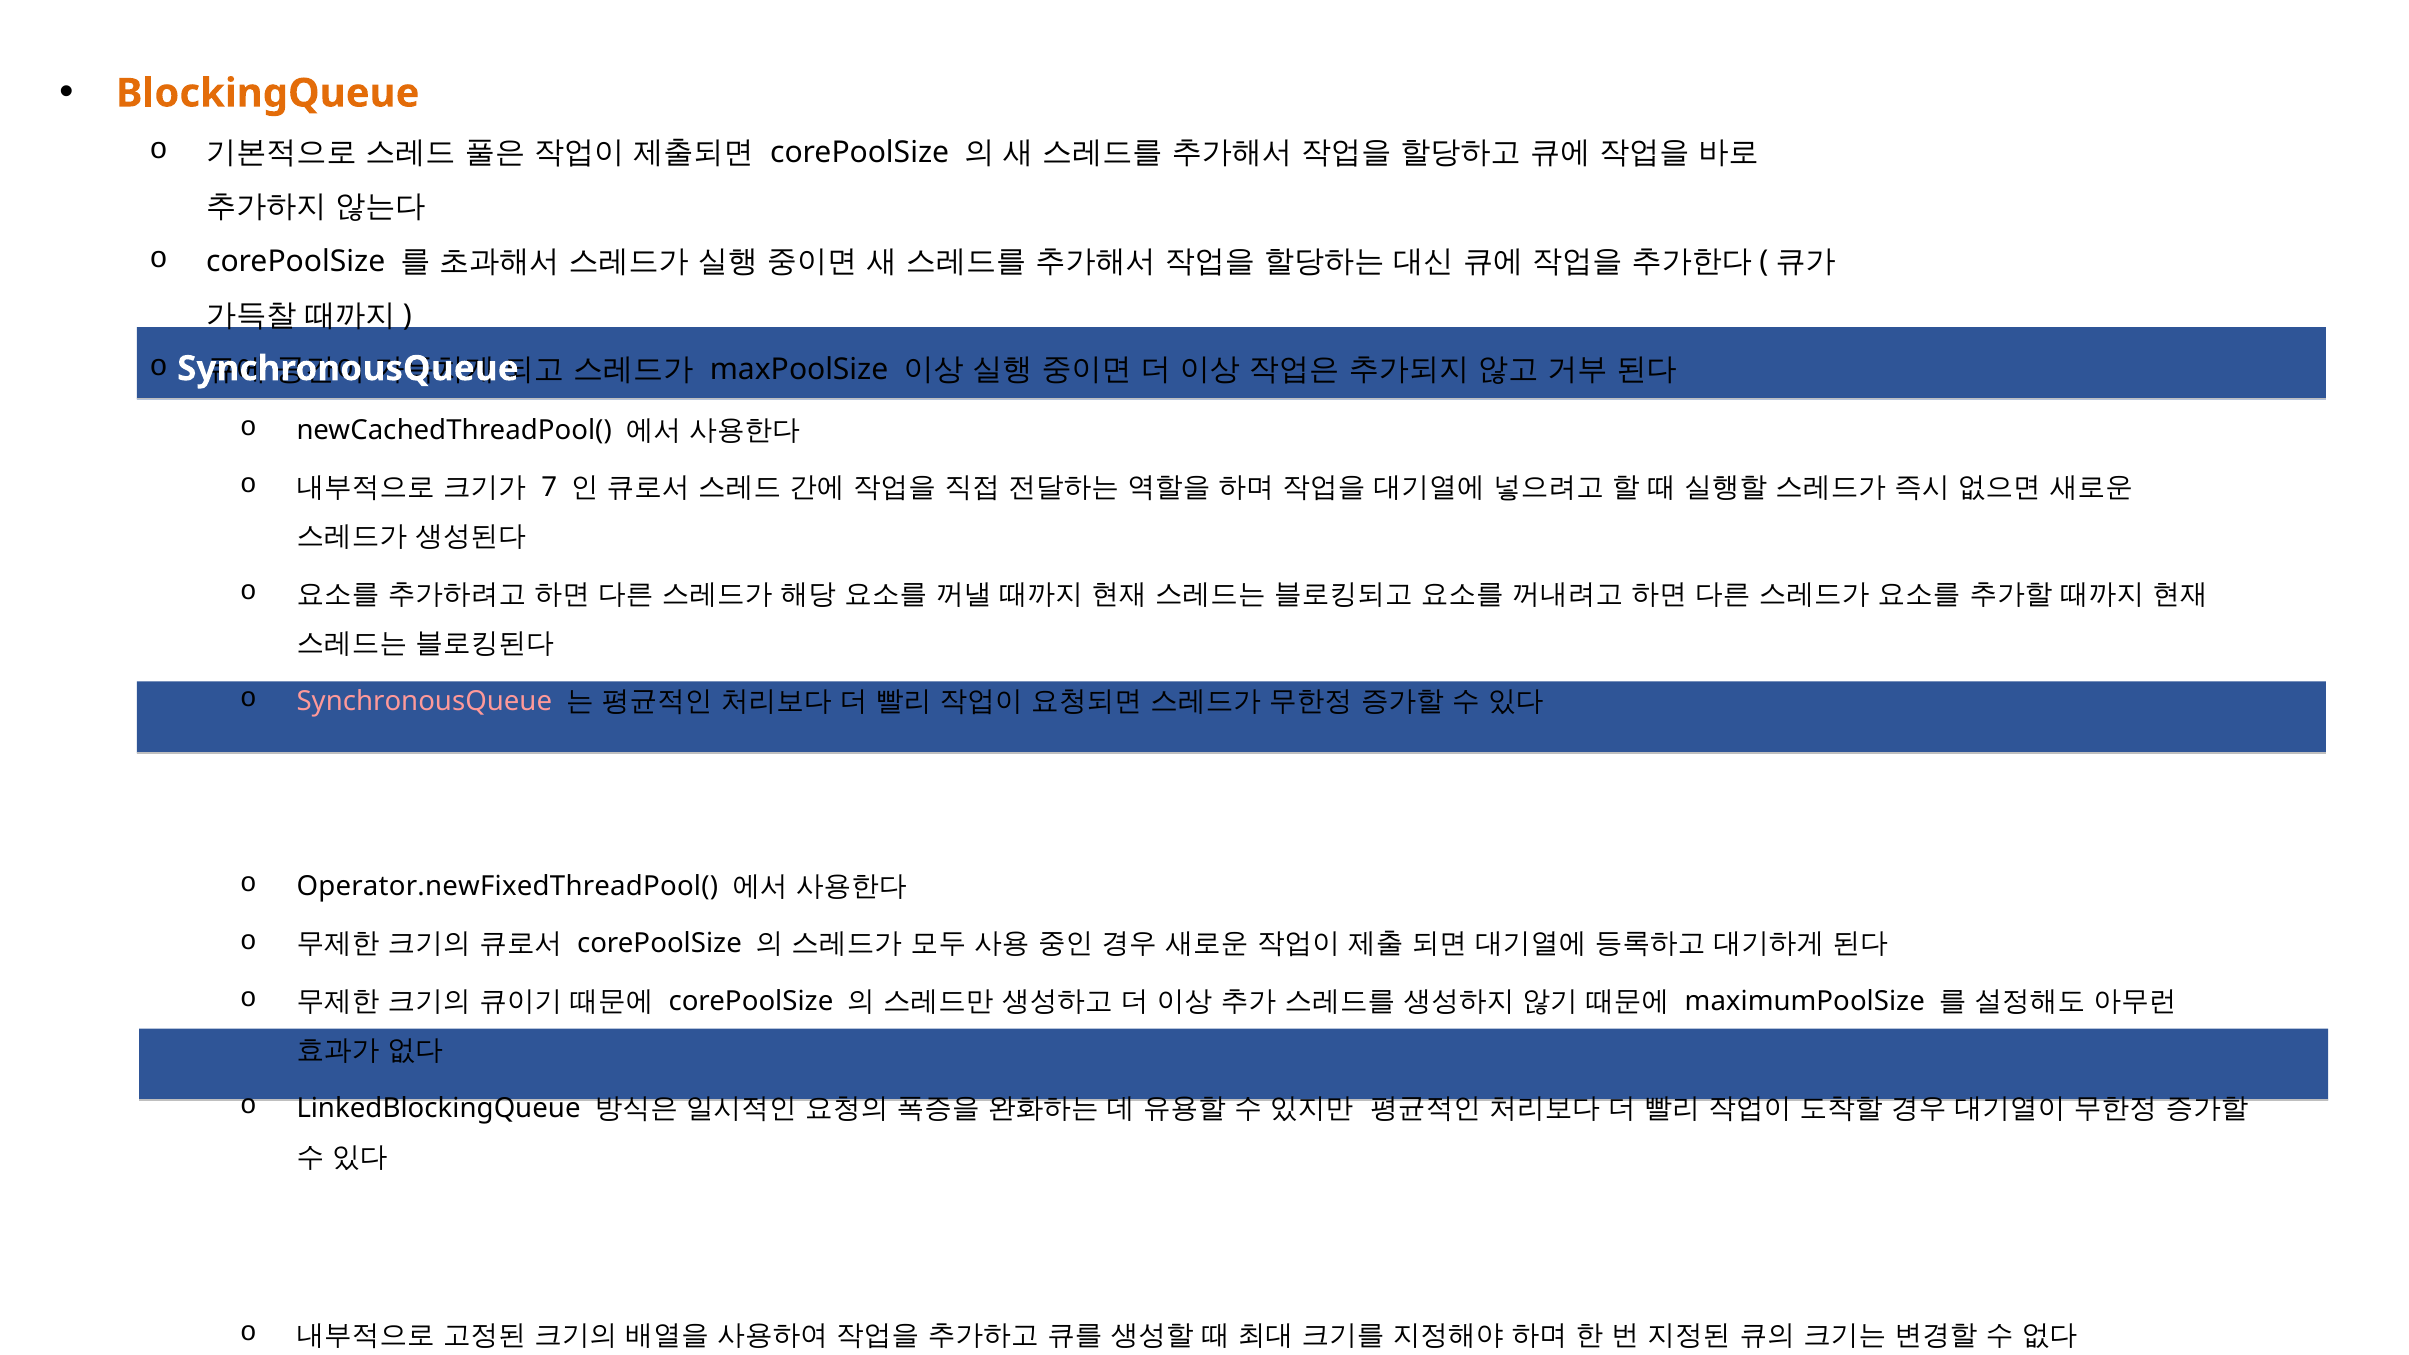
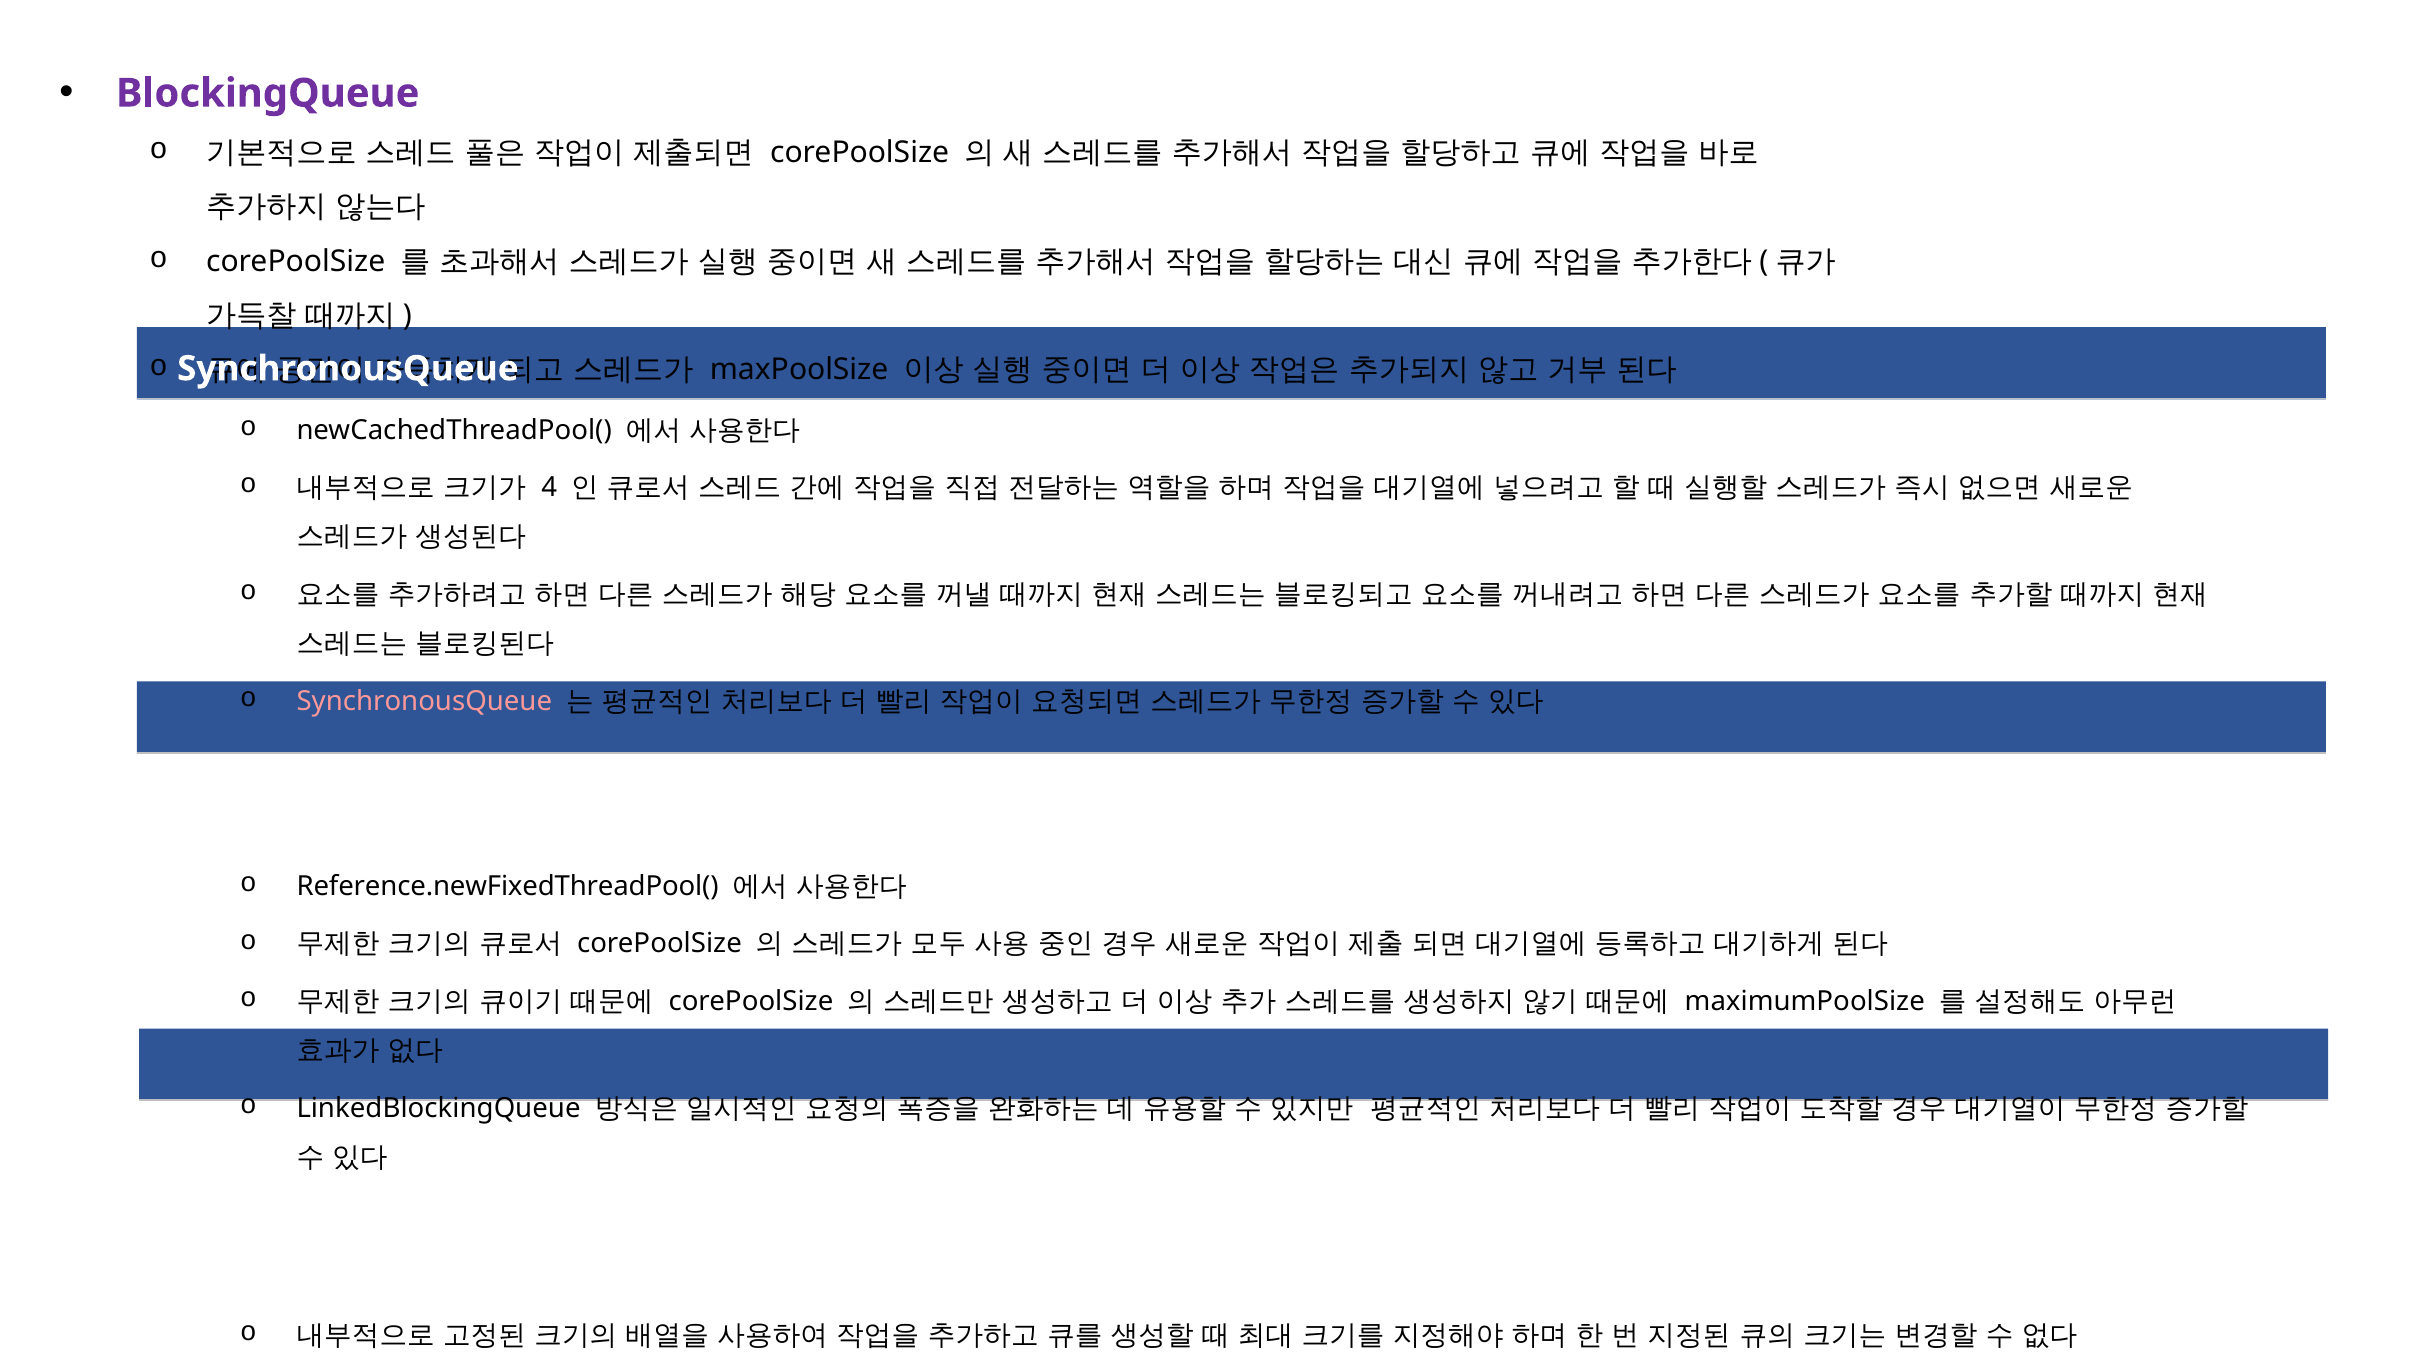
BlockingQueue colour: orange -> purple (268, 93)
7: 7 -> 4 (549, 487)
Operator.newFixedThreadPool(: Operator.newFixedThreadPool( -> Reference.newFixedThreadPool( (508, 886)
